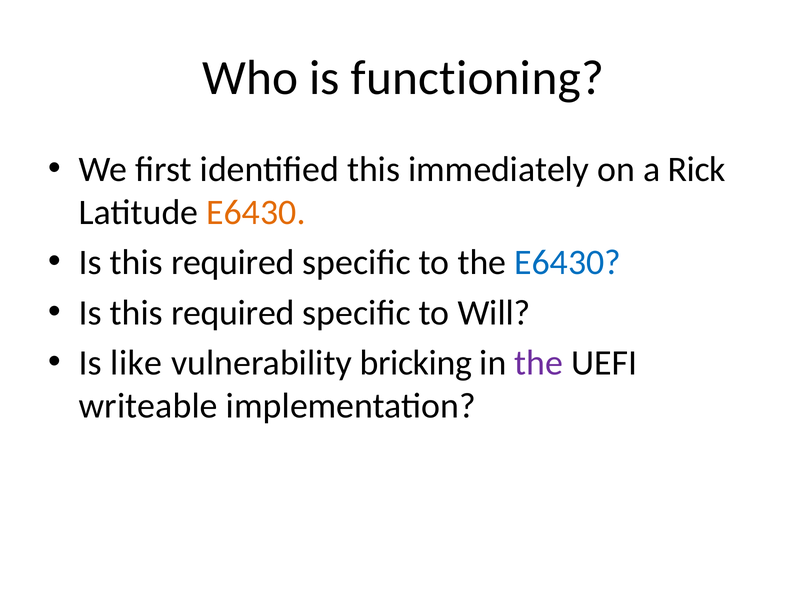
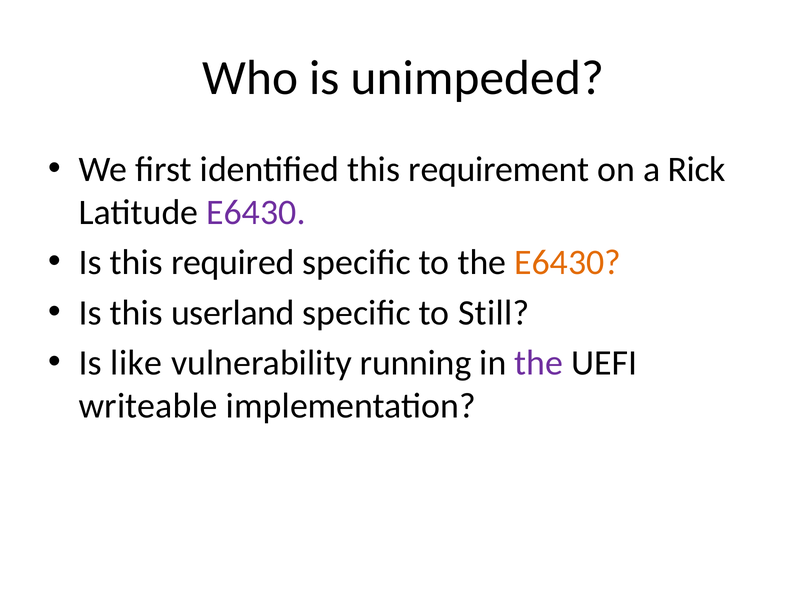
functioning: functioning -> unimpeded (477, 78)
immediately: immediately -> requirement (499, 169)
E6430 colour: orange -> purple (256, 212)
E6430 colour: blue -> orange (568, 263)
required: required -> userland (233, 313)
Will: Will -> Still (494, 313)
bricking: bricking -> running (416, 363)
